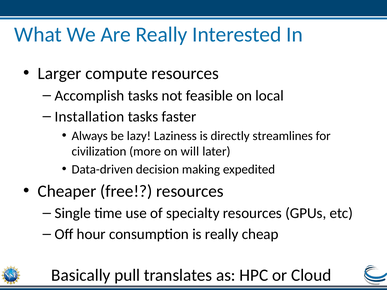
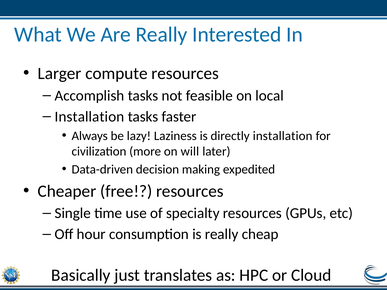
directly streamlines: streamlines -> installation (283, 136)
pull: pull -> just (127, 275)
